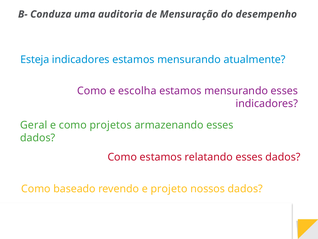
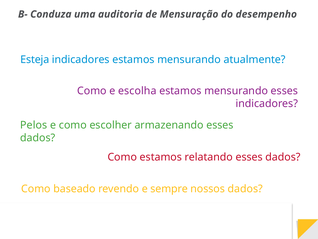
Geral: Geral -> Pelos (34, 125)
projetos: projetos -> escolher (111, 125)
projeto: projeto -> sempre (169, 189)
